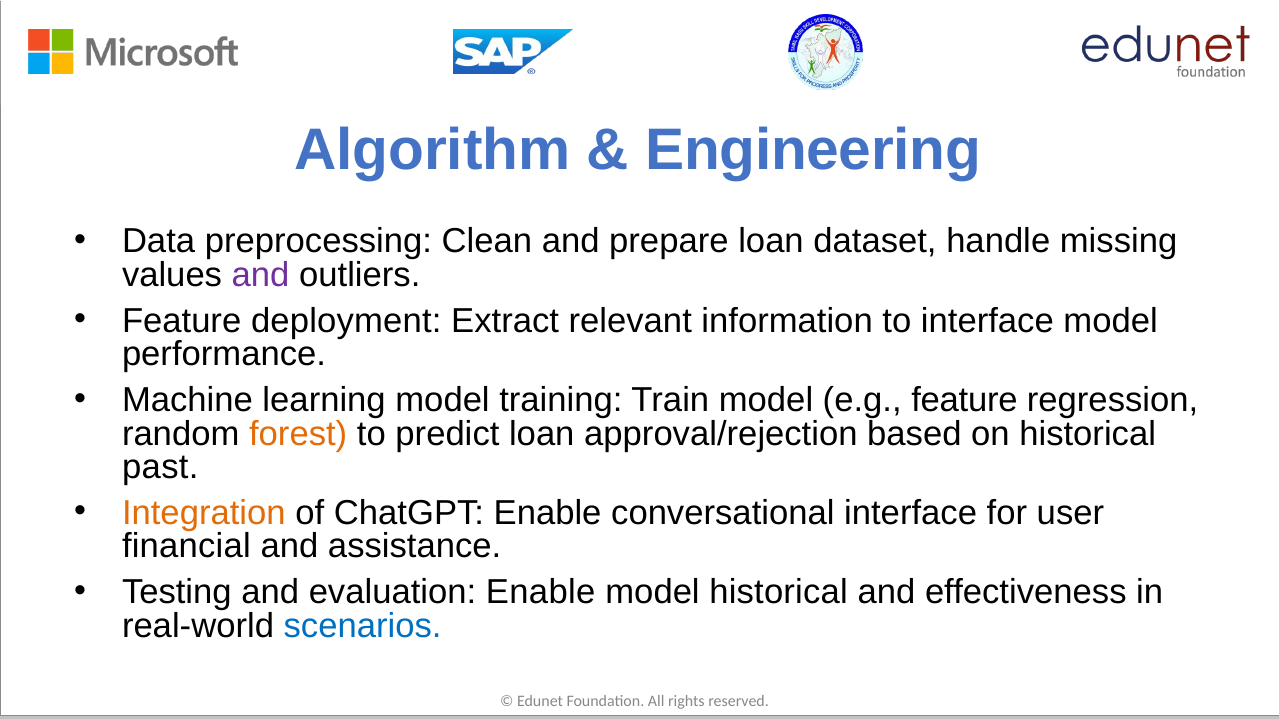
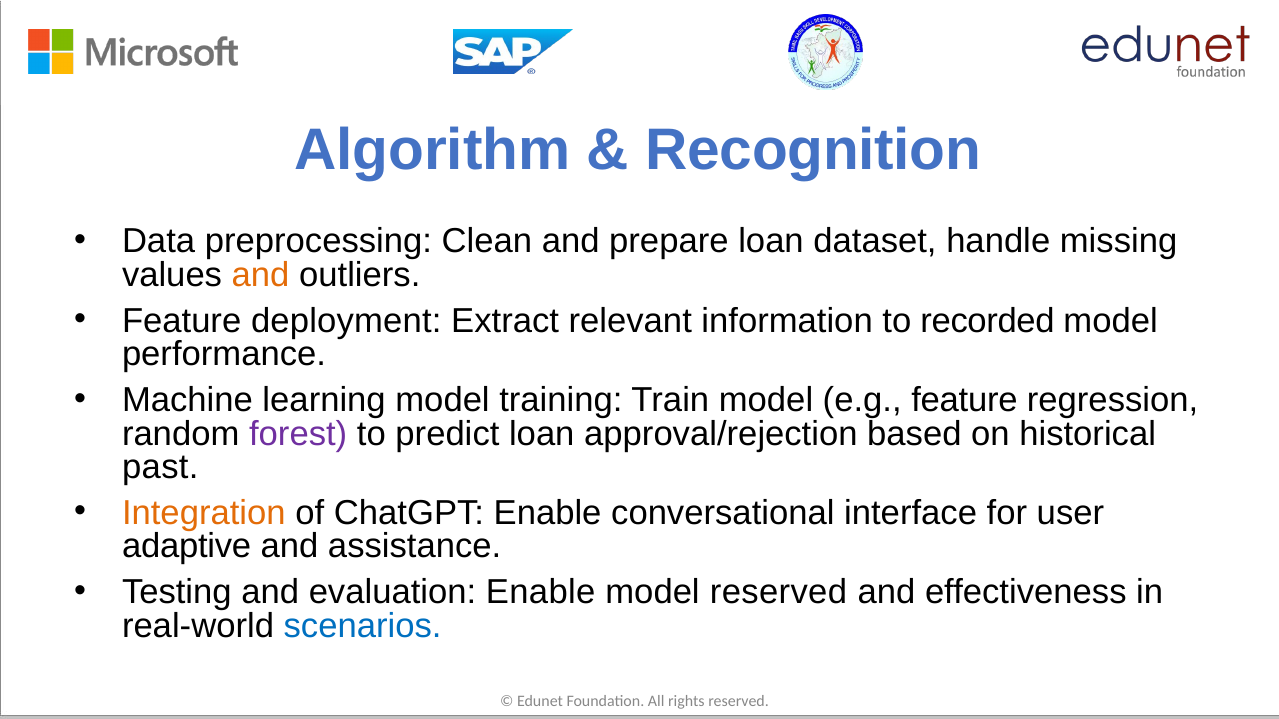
Engineering: Engineering -> Recognition (813, 151)
and colour: purple -> orange (261, 275)
to interface: interface -> recorded (988, 321)
forest colour: orange -> purple (298, 434)
financial: financial -> adaptive (187, 547)
model historical: historical -> reserved (779, 592)
